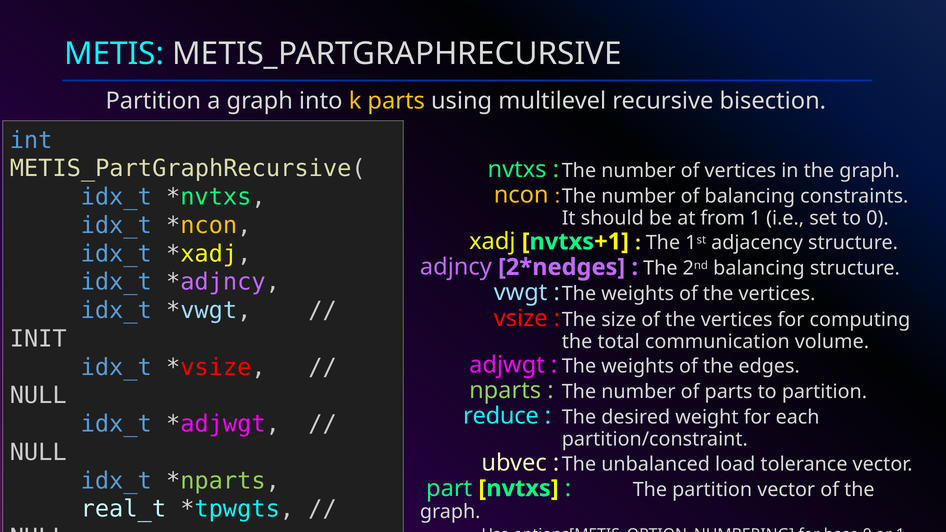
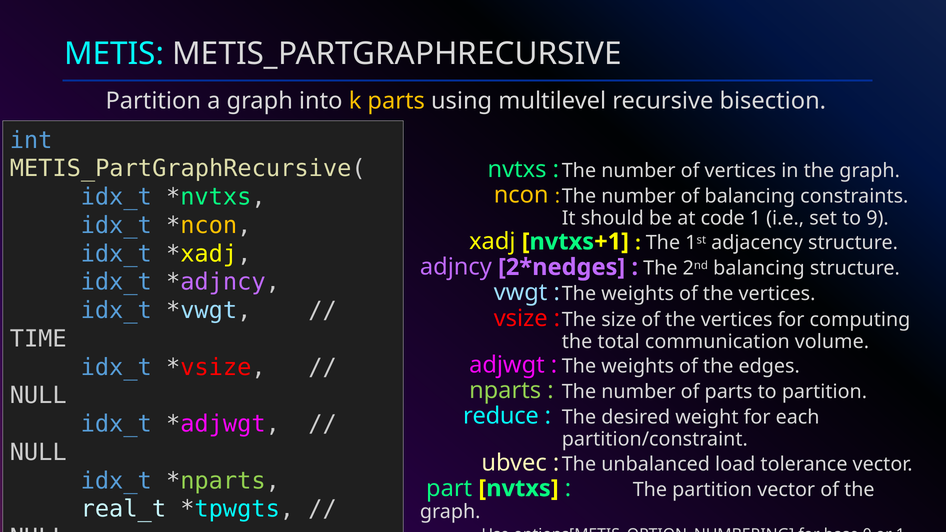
from: from -> code (723, 218)
to 0: 0 -> 9 (878, 218)
INIT: INIT -> TIME (38, 339)
